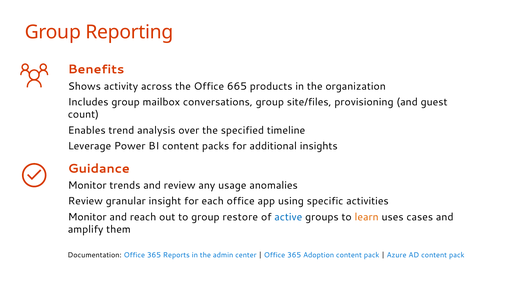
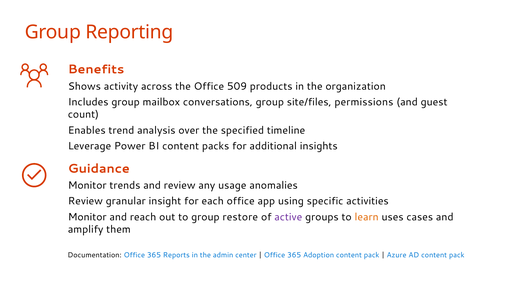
665: 665 -> 509 (237, 86)
provisioning: provisioning -> permissions (364, 102)
active colour: blue -> purple (288, 217)
